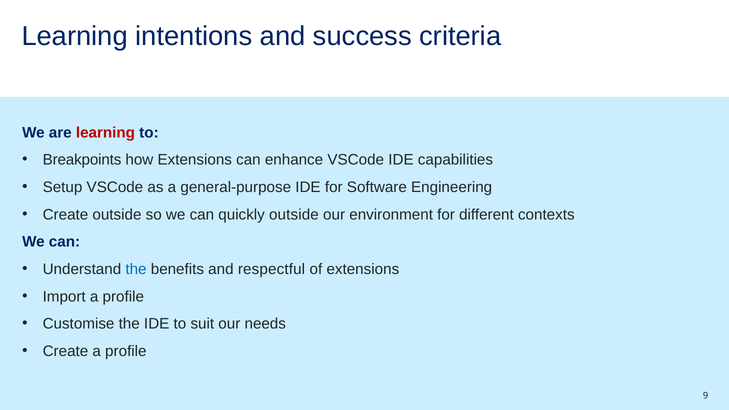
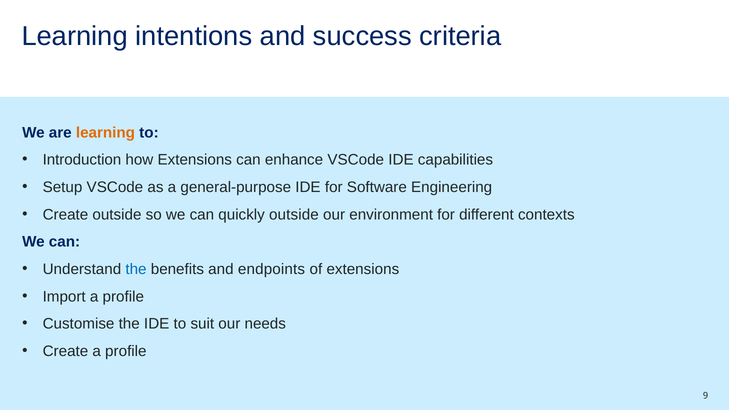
learning colour: red -> orange (105, 133)
Breakpoints: Breakpoints -> Introduction (82, 160)
respectful: respectful -> endpoints (272, 269)
